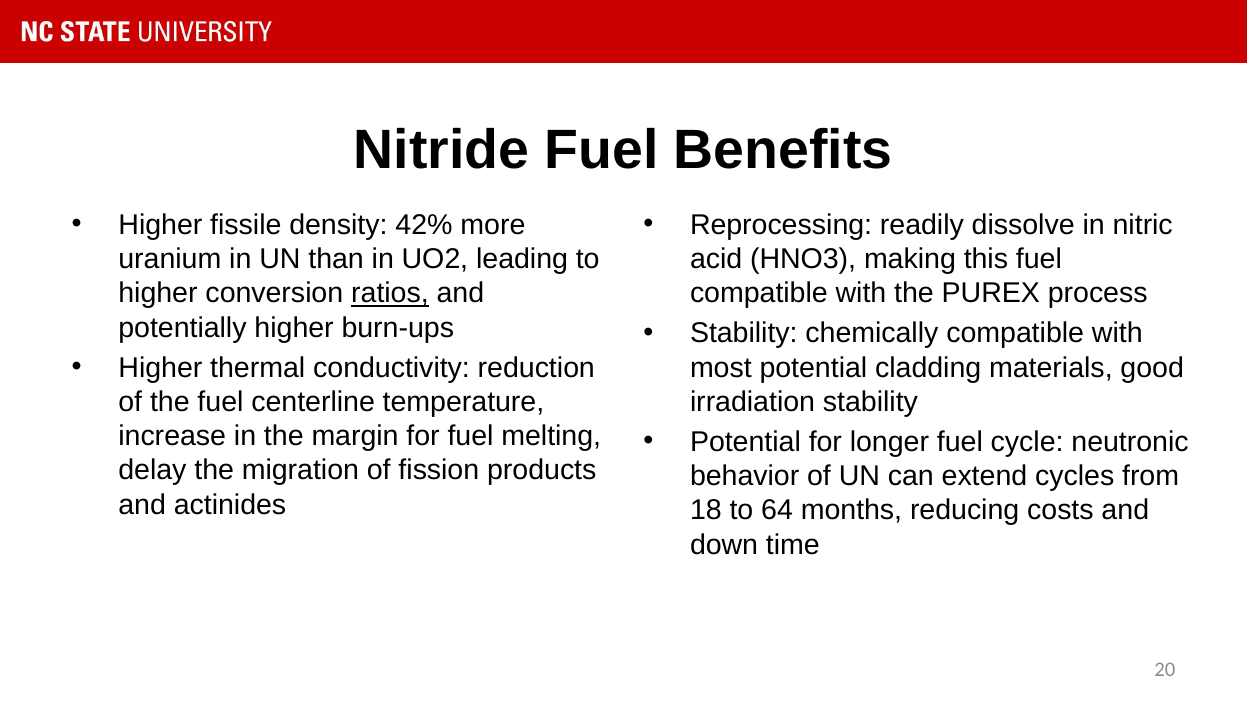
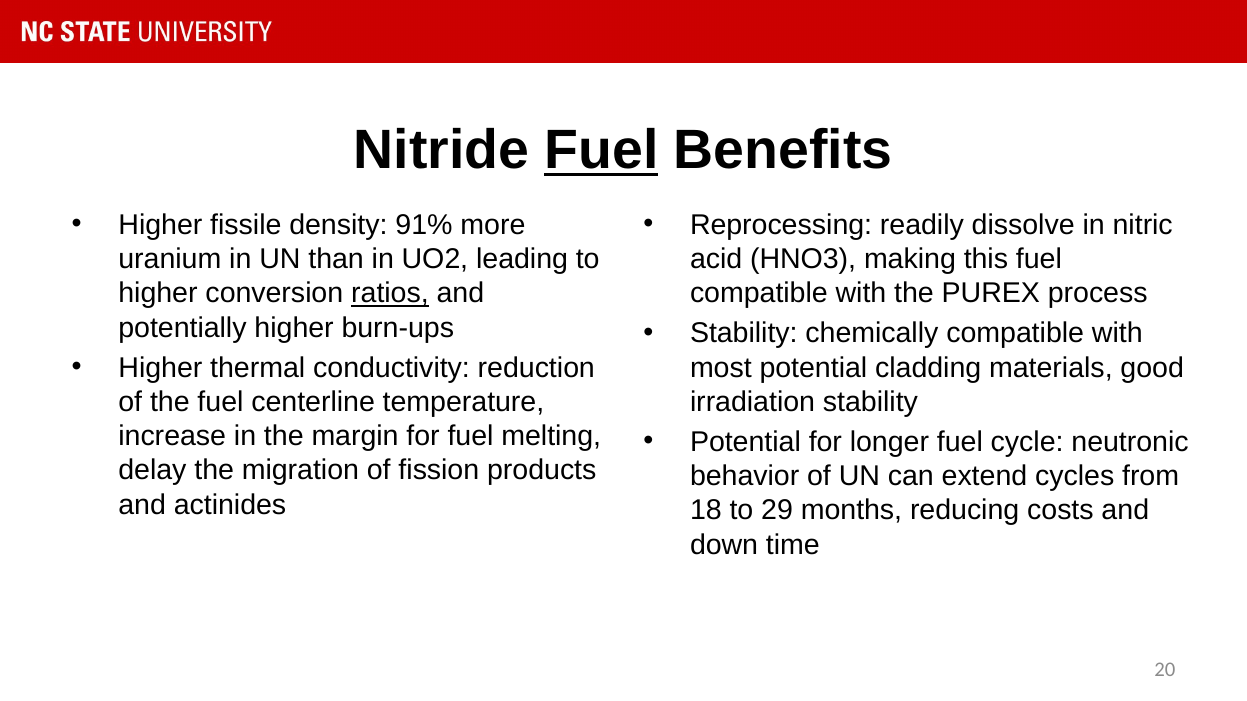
Fuel underline: none -> present (601, 151)
42%: 42% -> 91% (424, 225)
64: 64 -> 29 (777, 511)
